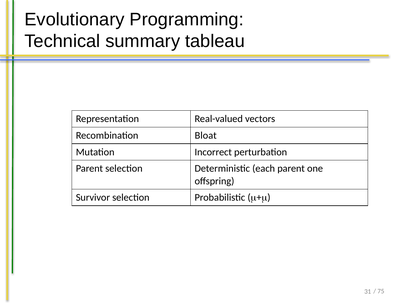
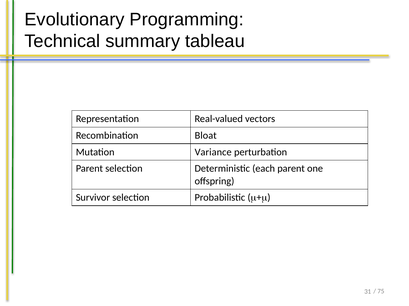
Incorrect: Incorrect -> Variance (213, 152)
